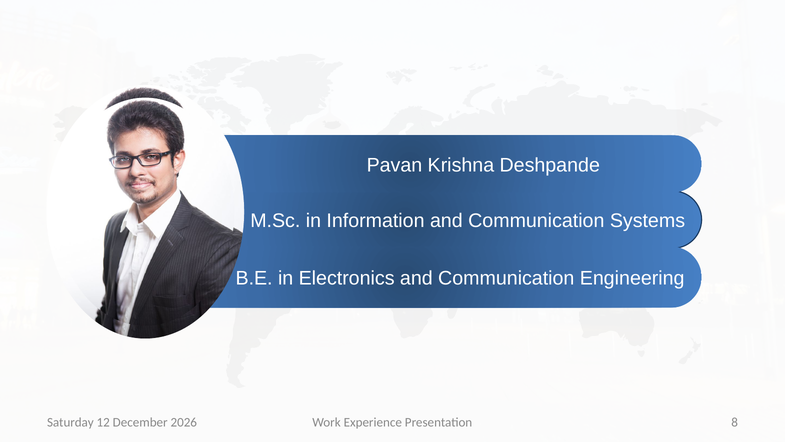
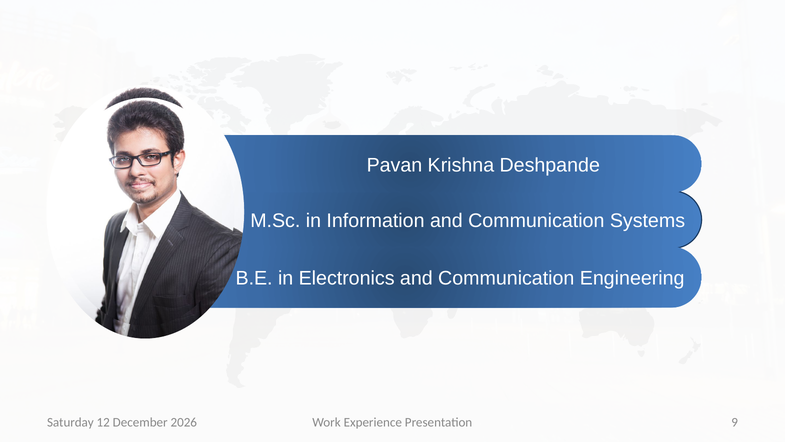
8: 8 -> 9 (735, 422)
